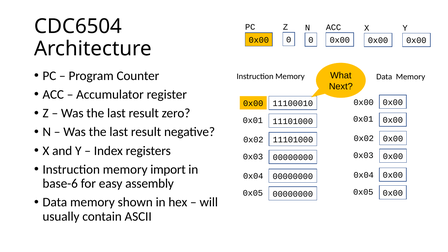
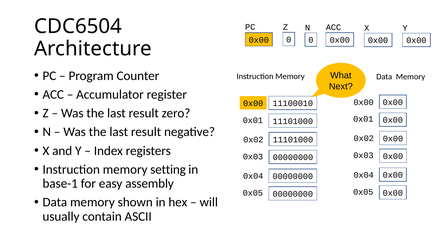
import: import -> setting (168, 170)
base-6: base-6 -> base-1 (60, 184)
